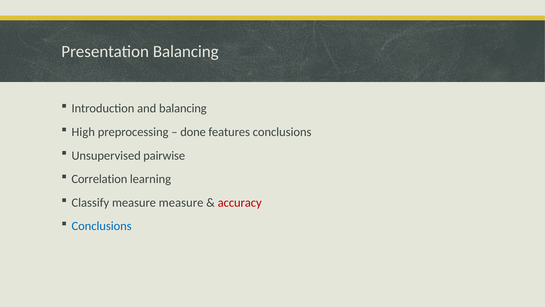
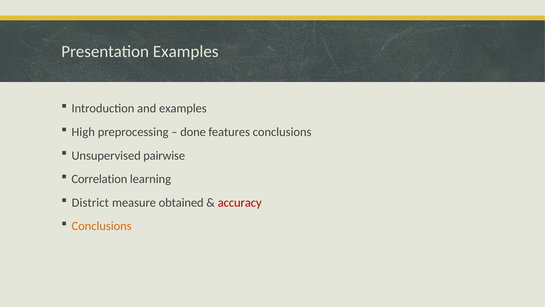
Presentation Balancing: Balancing -> Examples (186, 51)
and balancing: balancing -> examples (183, 108)
Classify: Classify -> District (90, 202)
measure measure: measure -> obtained (181, 202)
Conclusions colour: blue -> orange (102, 226)
